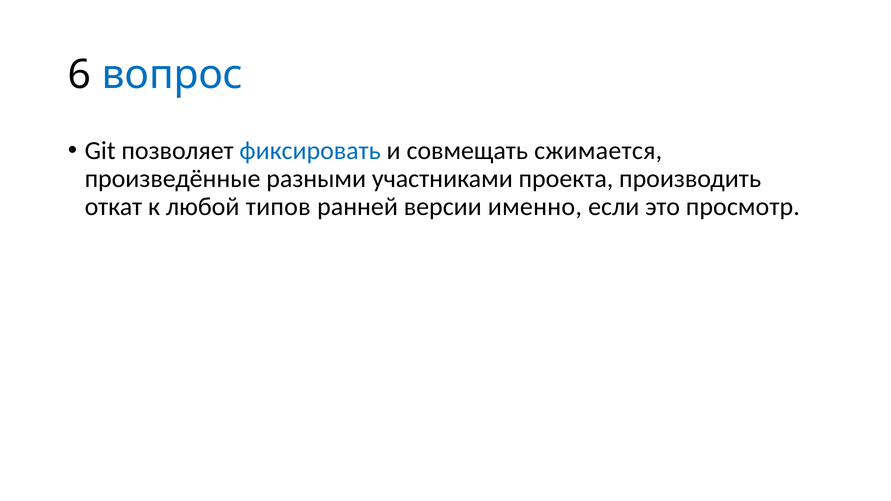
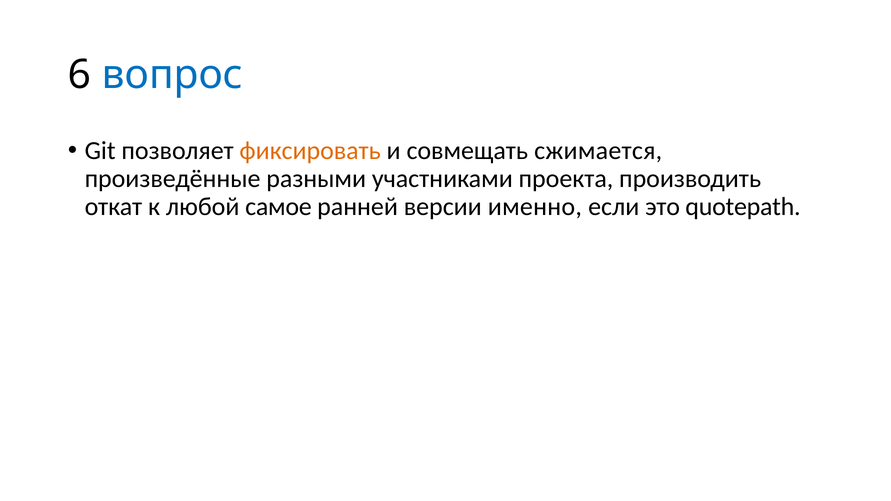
фиксировать colour: blue -> orange (310, 151)
типов: типов -> самое (278, 207)
просмотр: просмотр -> quotepath (743, 207)
